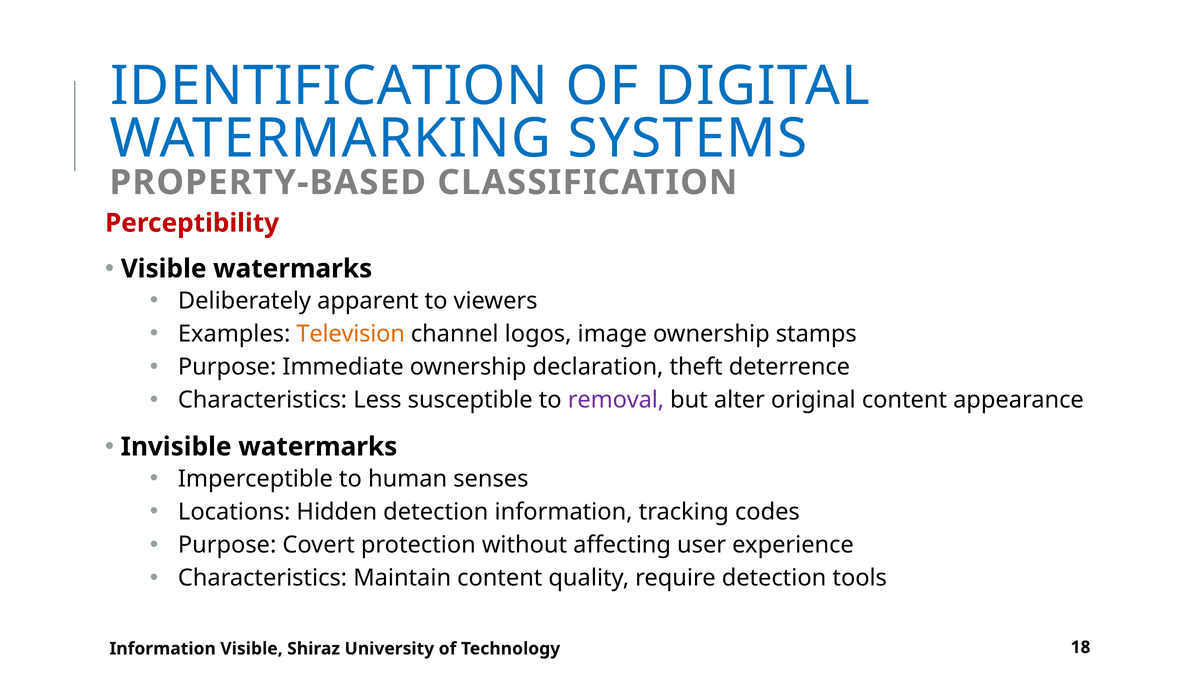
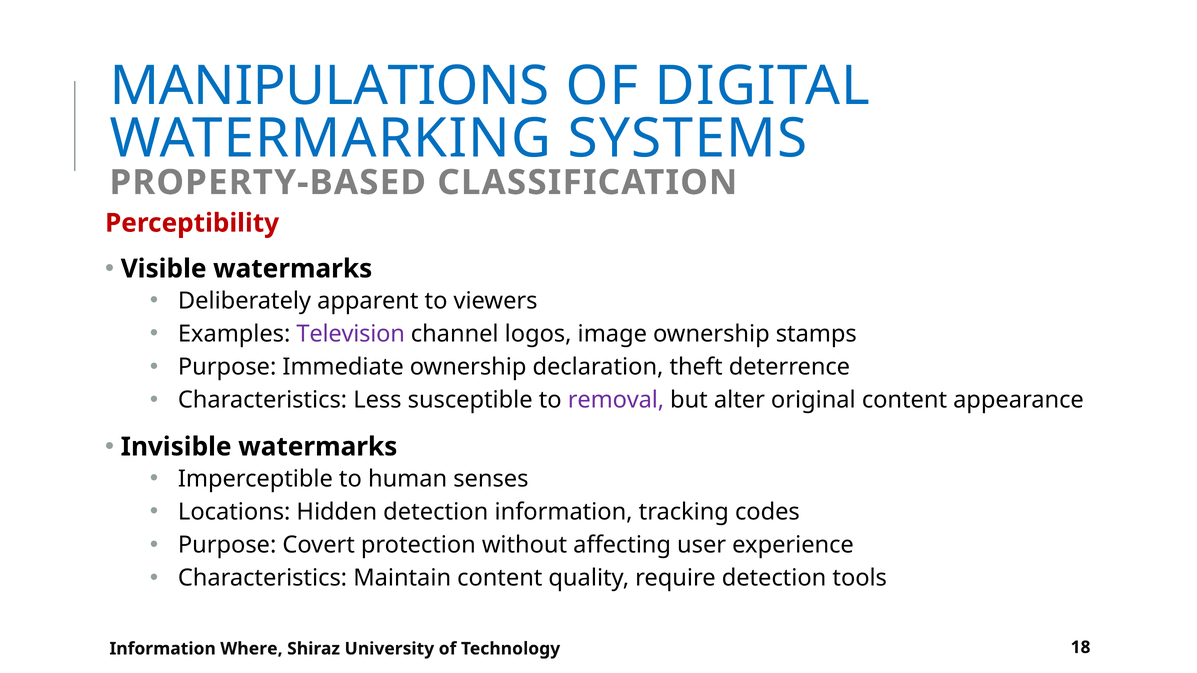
IDENTIFICATION: IDENTIFICATION -> MANIPULATIONS (330, 86)
Television colour: orange -> purple (351, 334)
Information Visible: Visible -> Where (251, 649)
